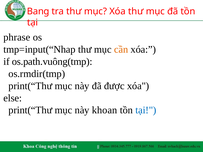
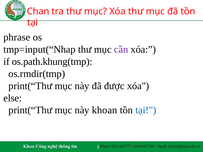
Bang: Bang -> Chan (38, 11)
cần colour: orange -> purple (121, 49)
os.path.vuông(tmp: os.path.vuông(tmp -> os.path.khung(tmp (52, 62)
